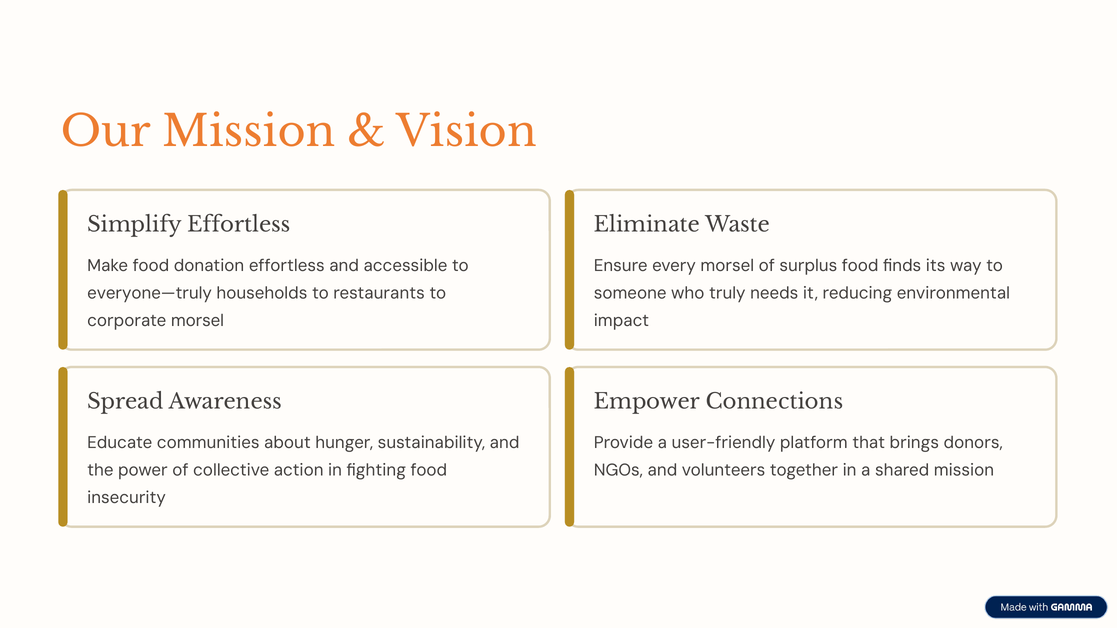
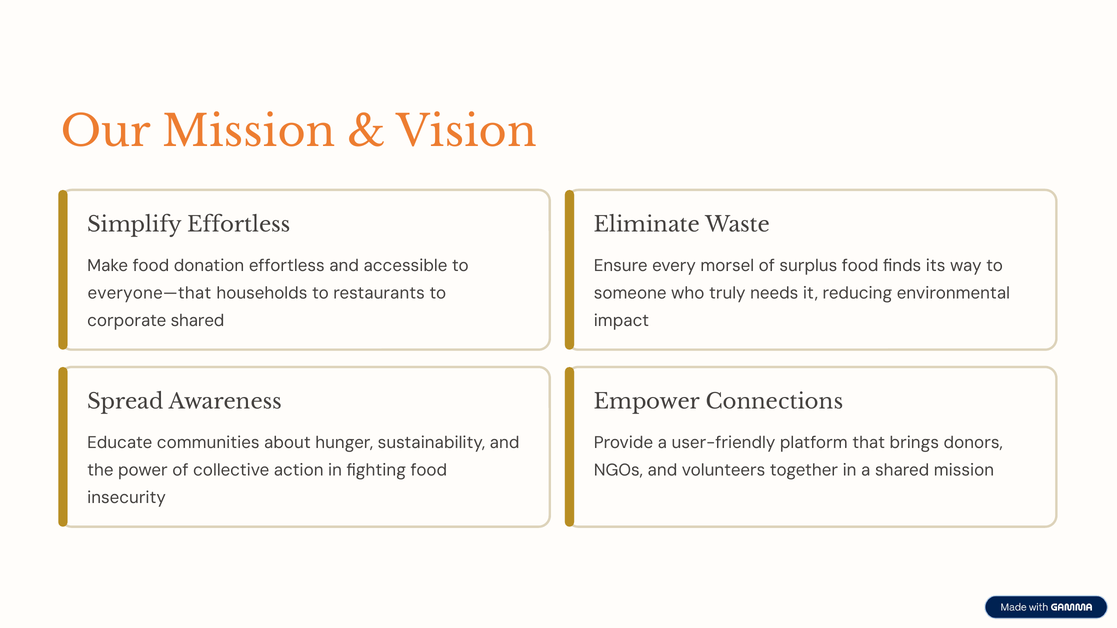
everyone—truly: everyone—truly -> everyone—that (149, 293)
corporate morsel: morsel -> shared (198, 321)
